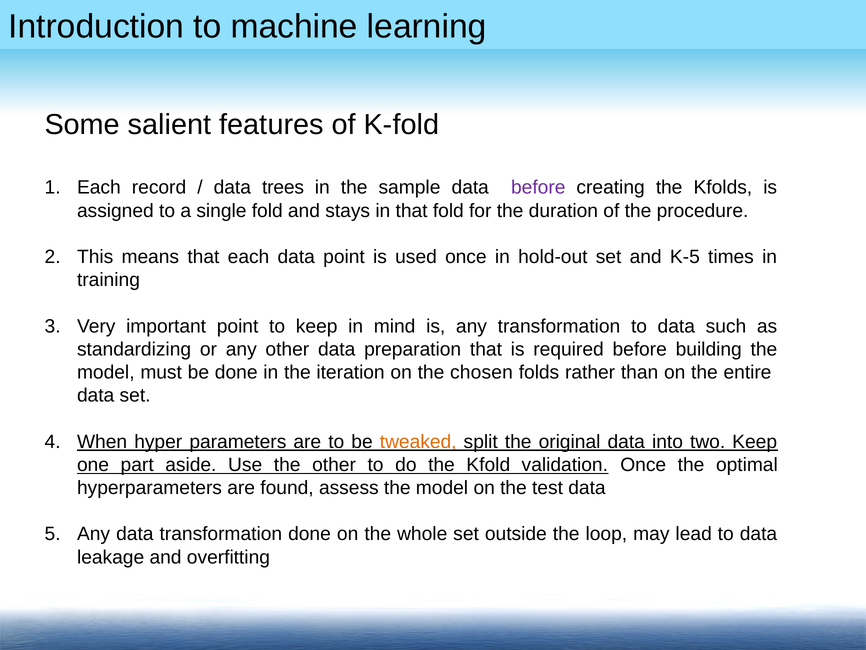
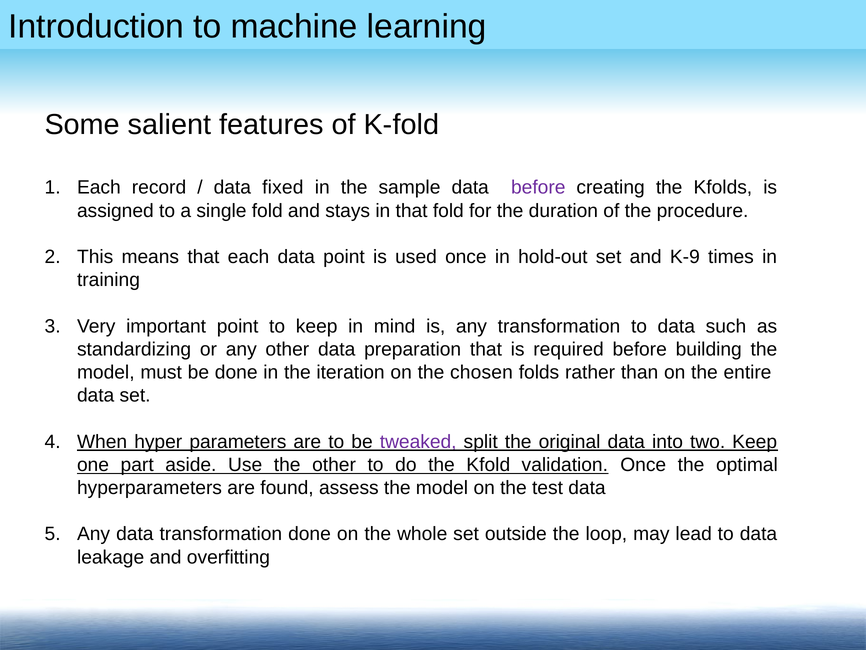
trees: trees -> fixed (283, 187)
K-5: K-5 -> K-9 (685, 257)
tweaked colour: orange -> purple (418, 441)
